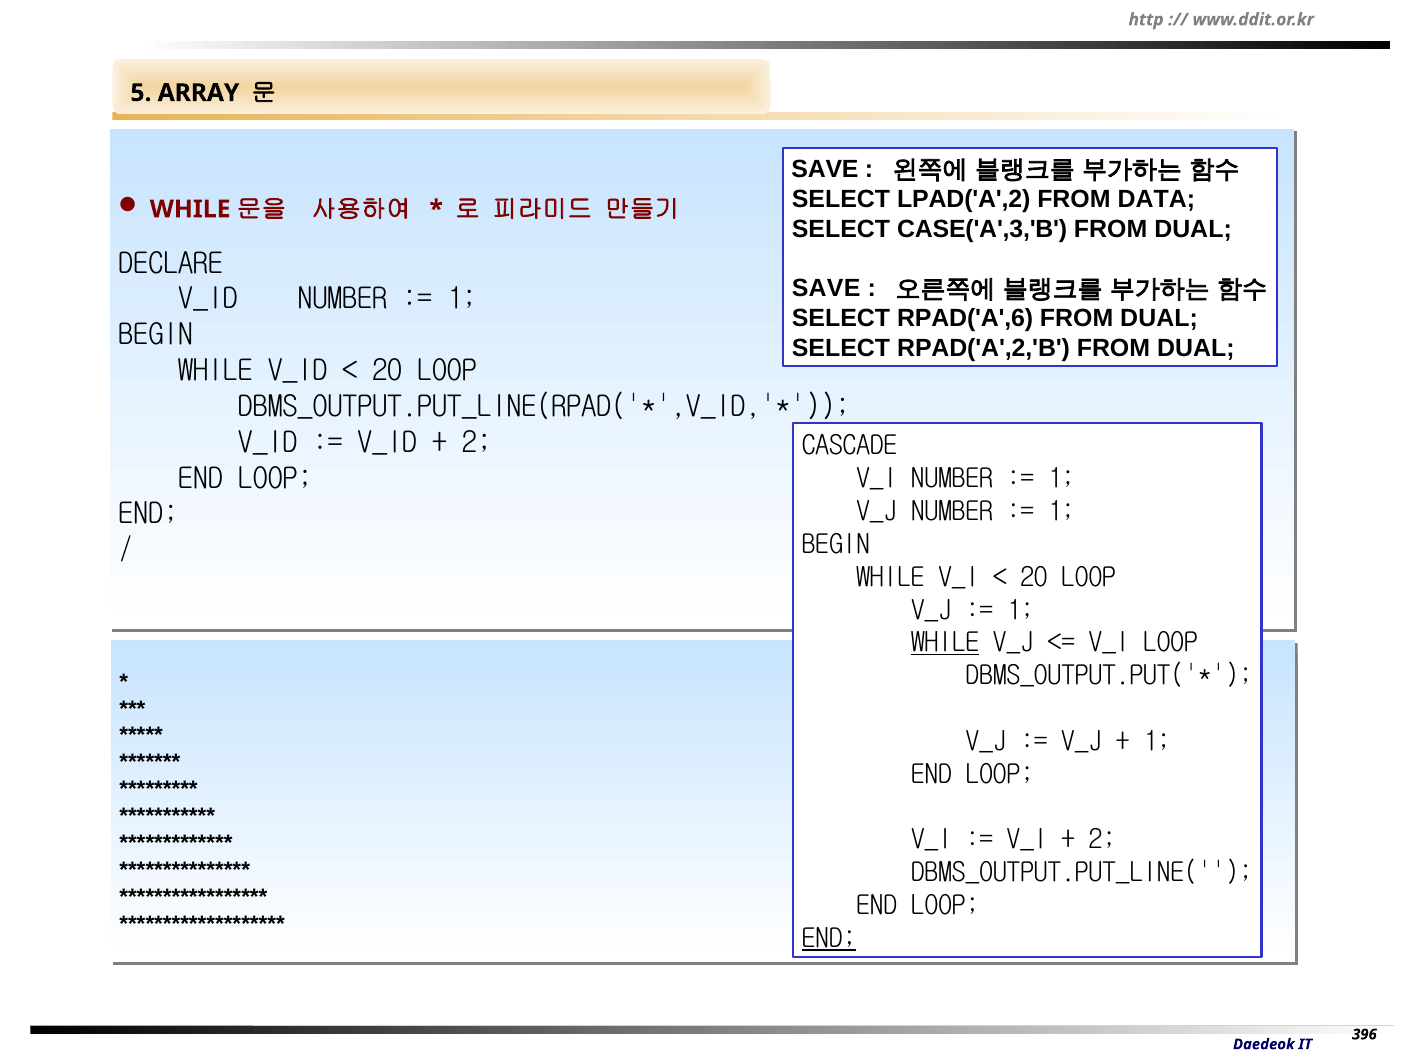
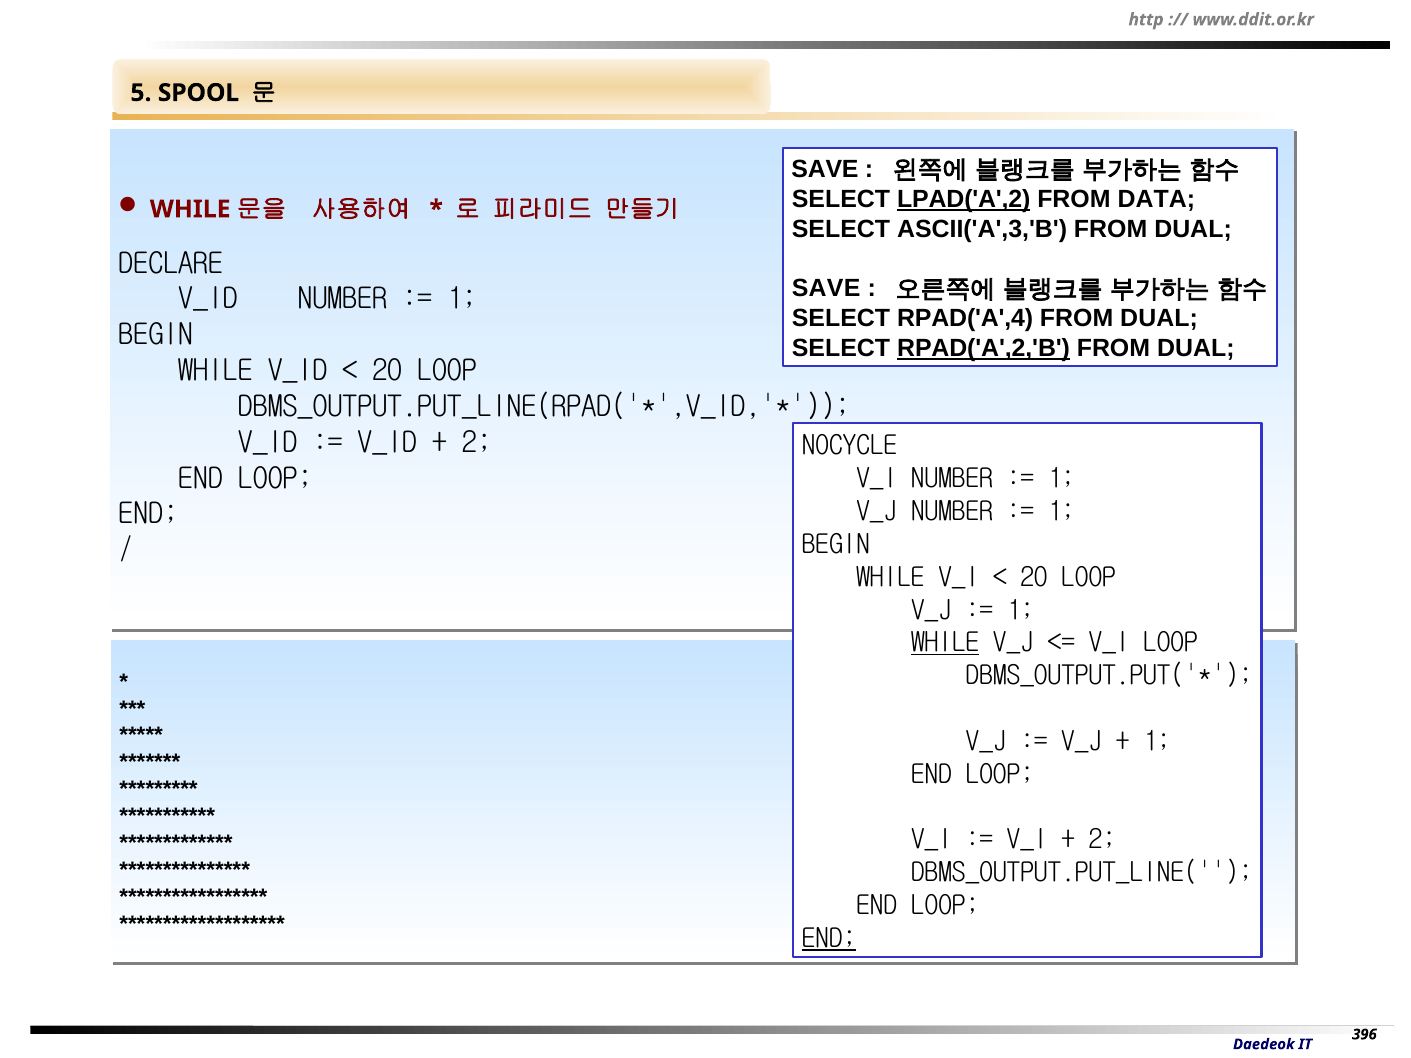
ARRAY: ARRAY -> SPOOL (199, 93)
LPAD('A',2 underline: none -> present (964, 199)
CASE('A',3,'B: CASE('A',3,'B -> ASCII('A',3,'B (982, 229)
RPAD('A',6: RPAD('A',6 -> RPAD('A',4 (965, 319)
RPAD('A',2,'B underline: none -> present (984, 349)
CASCADE: CASCADE -> NOCYCLE (850, 446)
